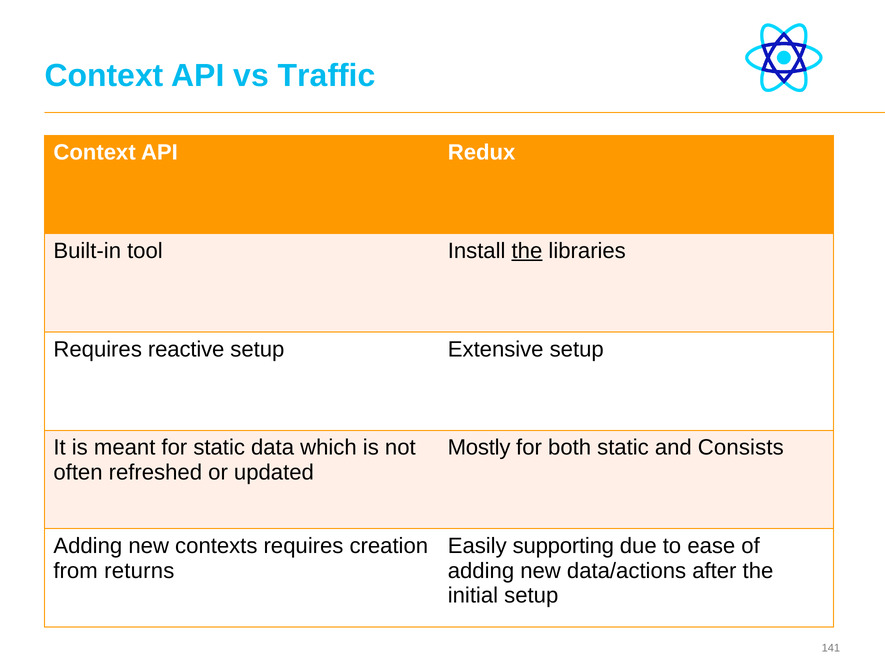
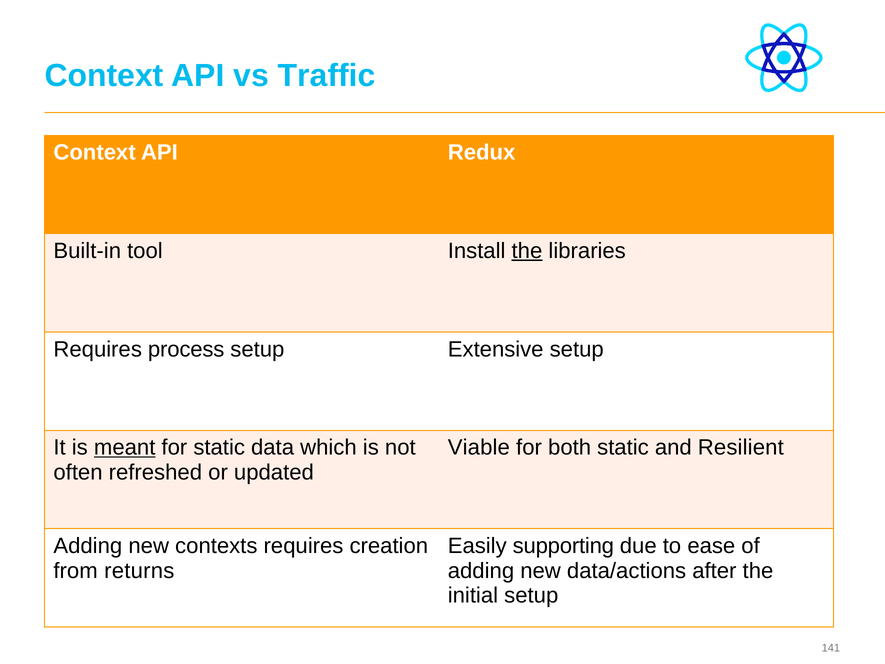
reactive: reactive -> process (186, 349)
meant underline: none -> present (125, 447)
Mostly: Mostly -> Viable (479, 447)
Consists: Consists -> Resilient (741, 447)
